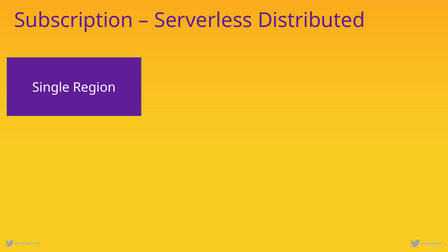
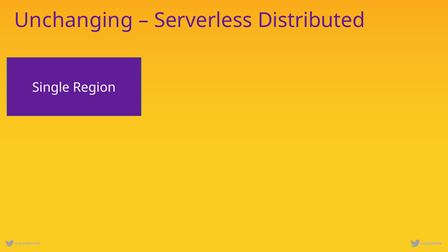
Subscription: Subscription -> Unchanging (74, 20)
